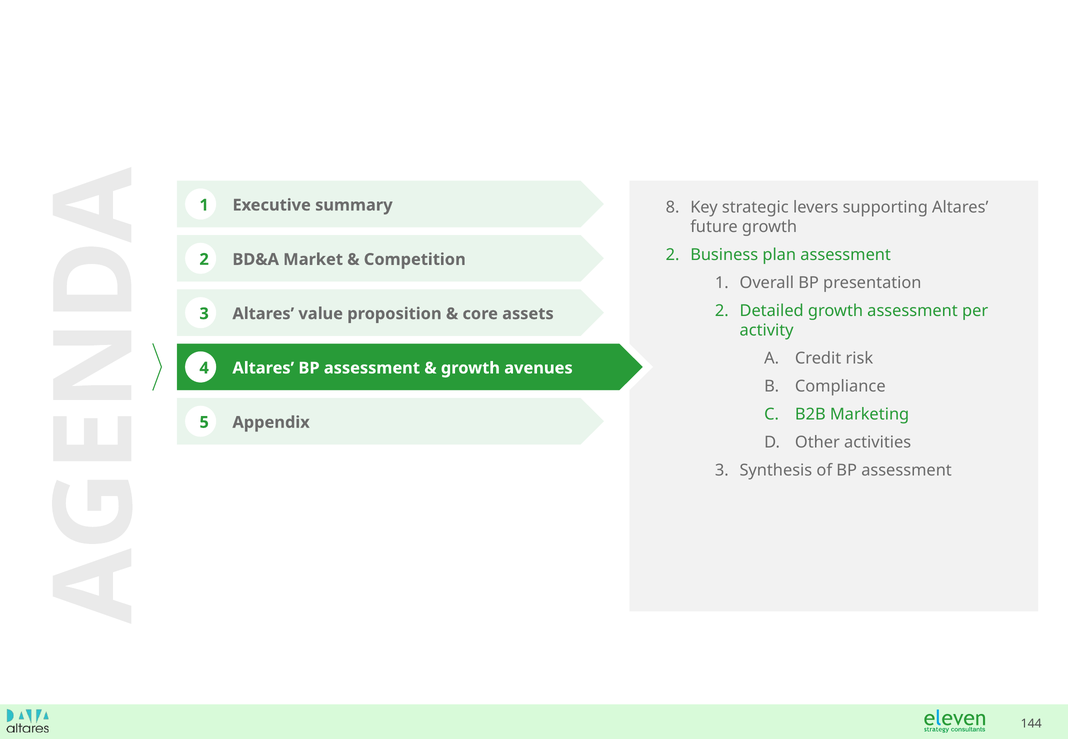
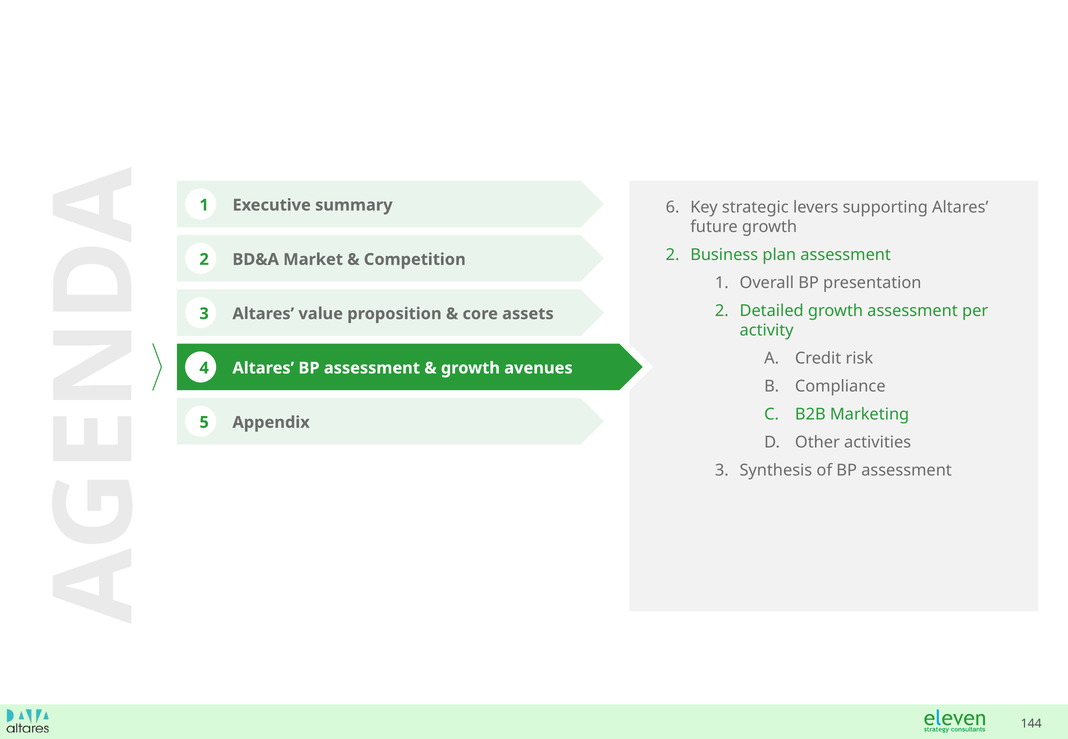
8: 8 -> 6 (673, 207)
